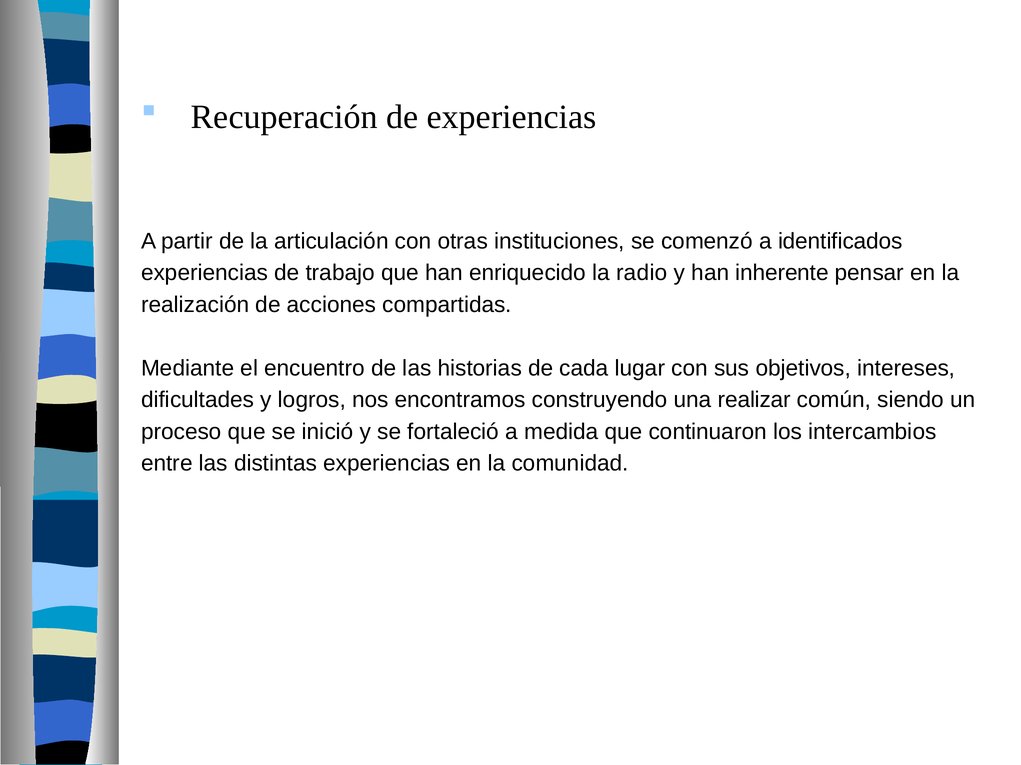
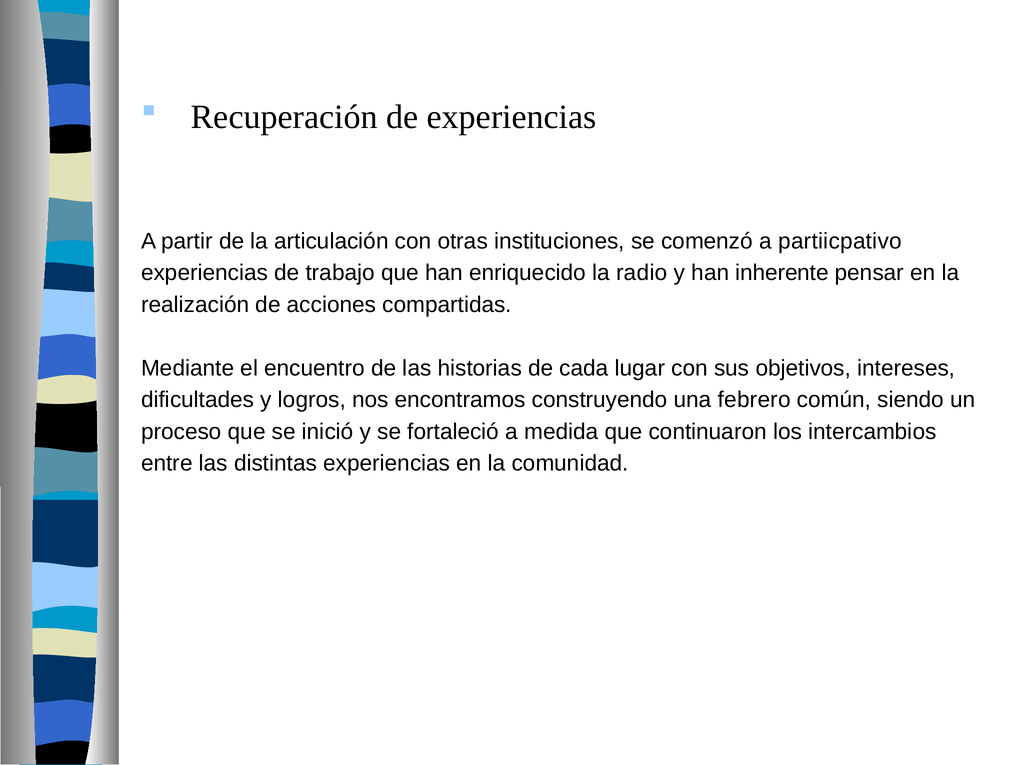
identificados: identificados -> partiicpativo (840, 241)
realizar: realizar -> febrero (754, 400)
